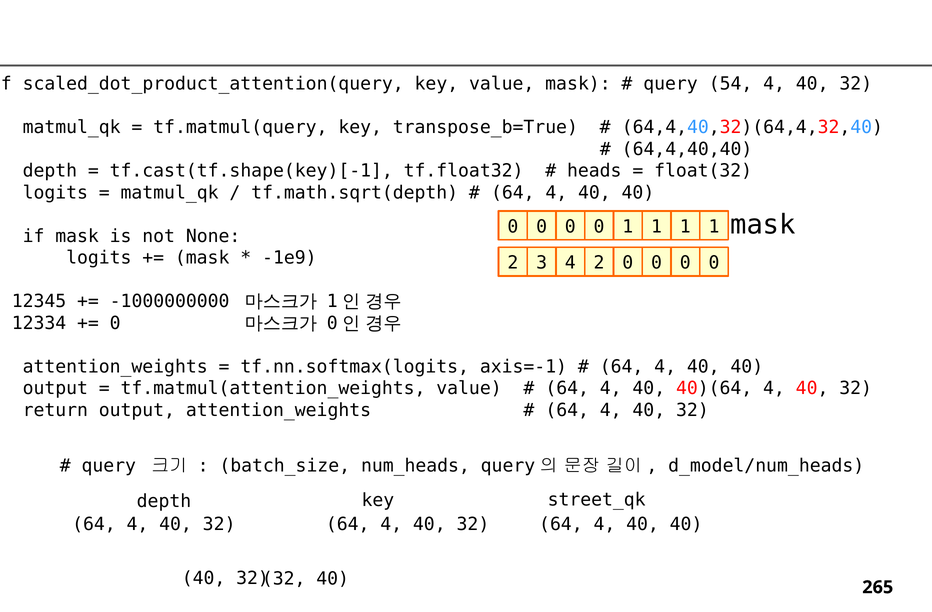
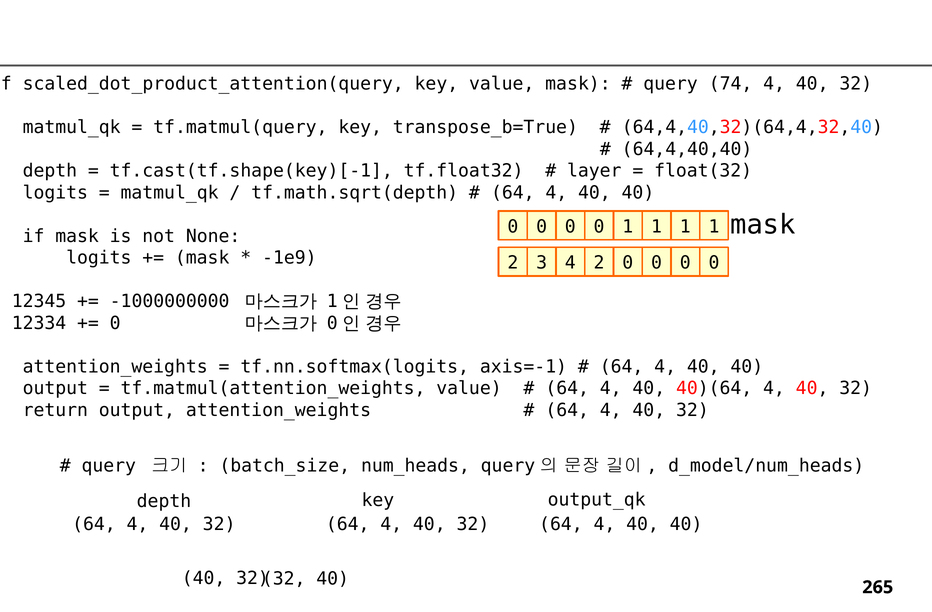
54: 54 -> 74 (731, 84)
heads: heads -> layer (594, 171)
street_qk: street_qk -> output_qk (597, 500)
